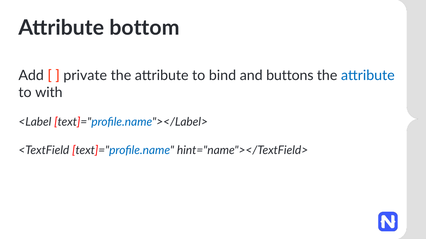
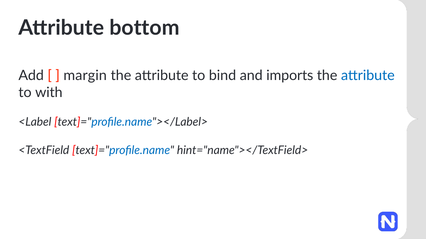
private: private -> margin (85, 76)
buttons: buttons -> imports (290, 76)
